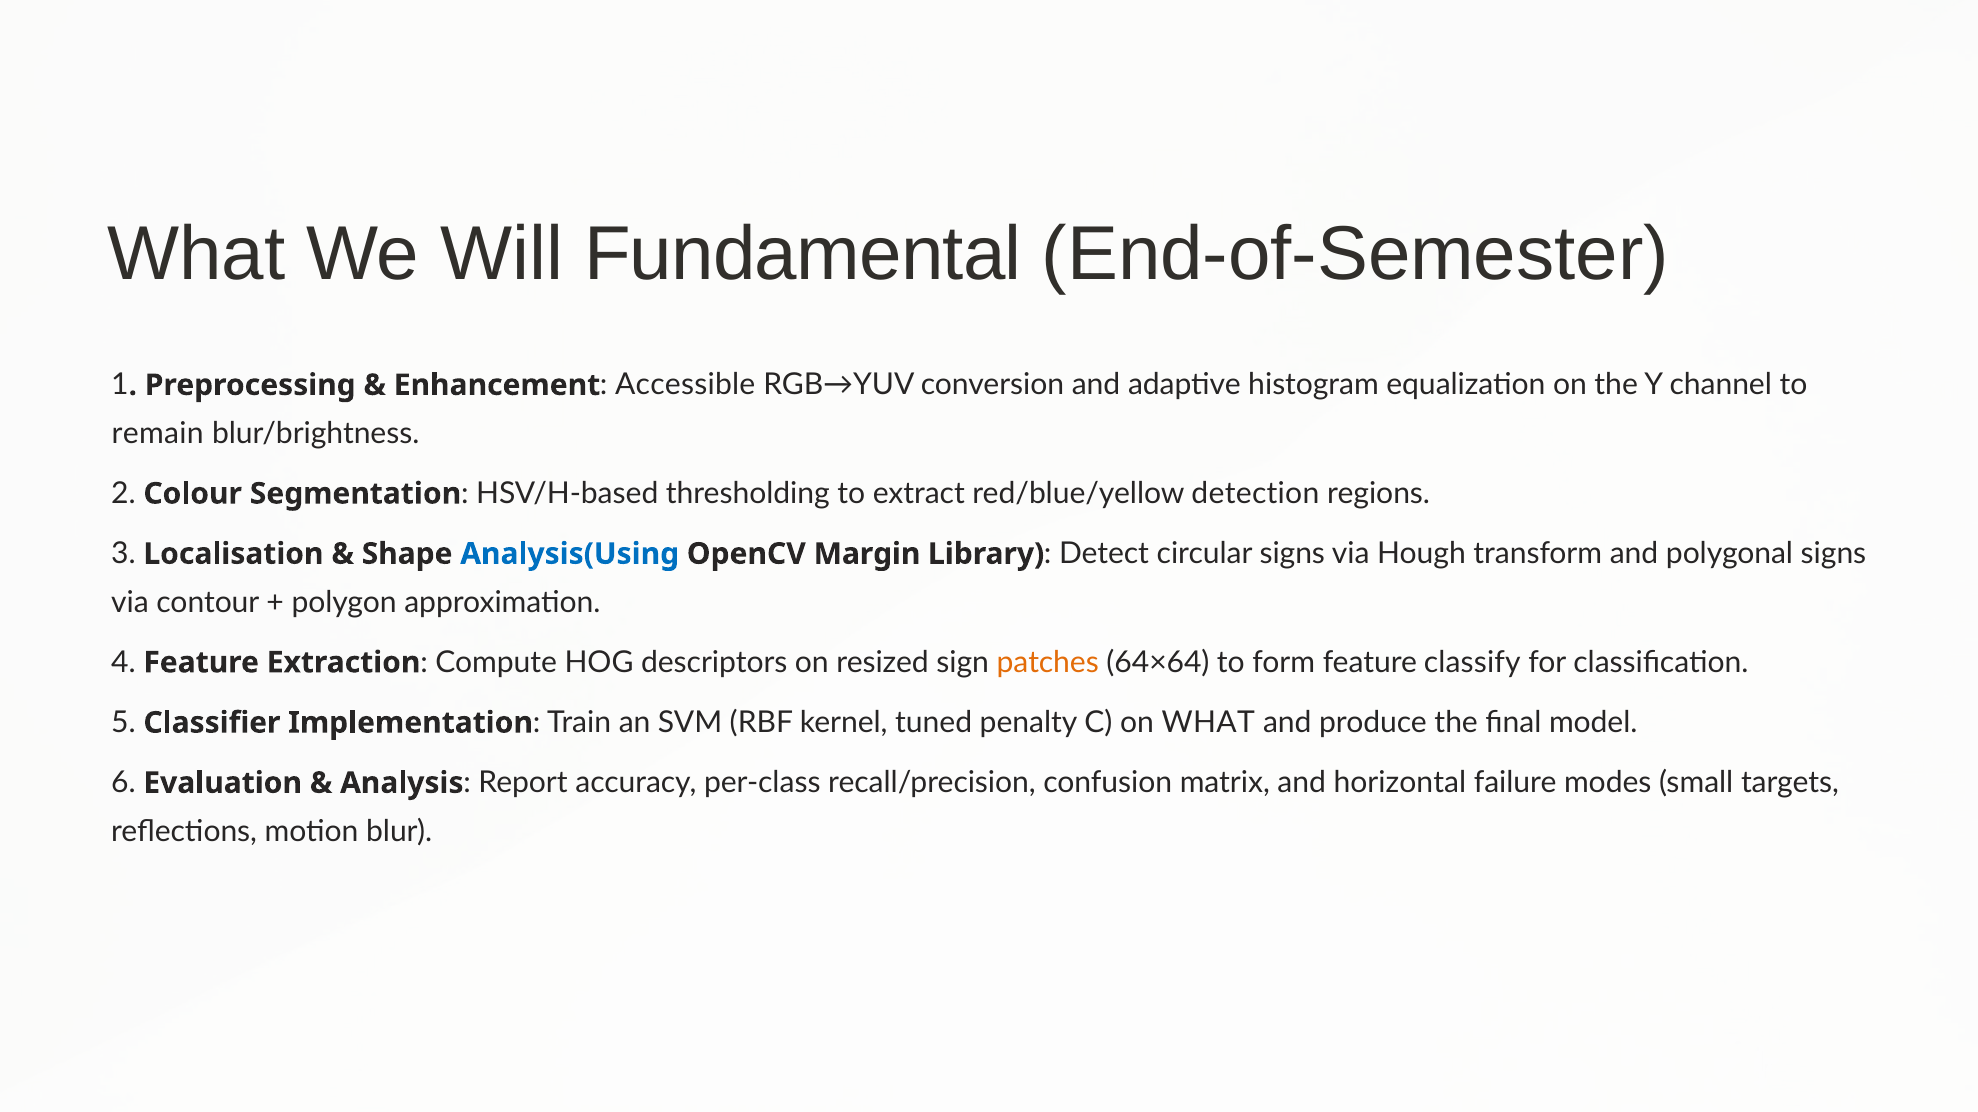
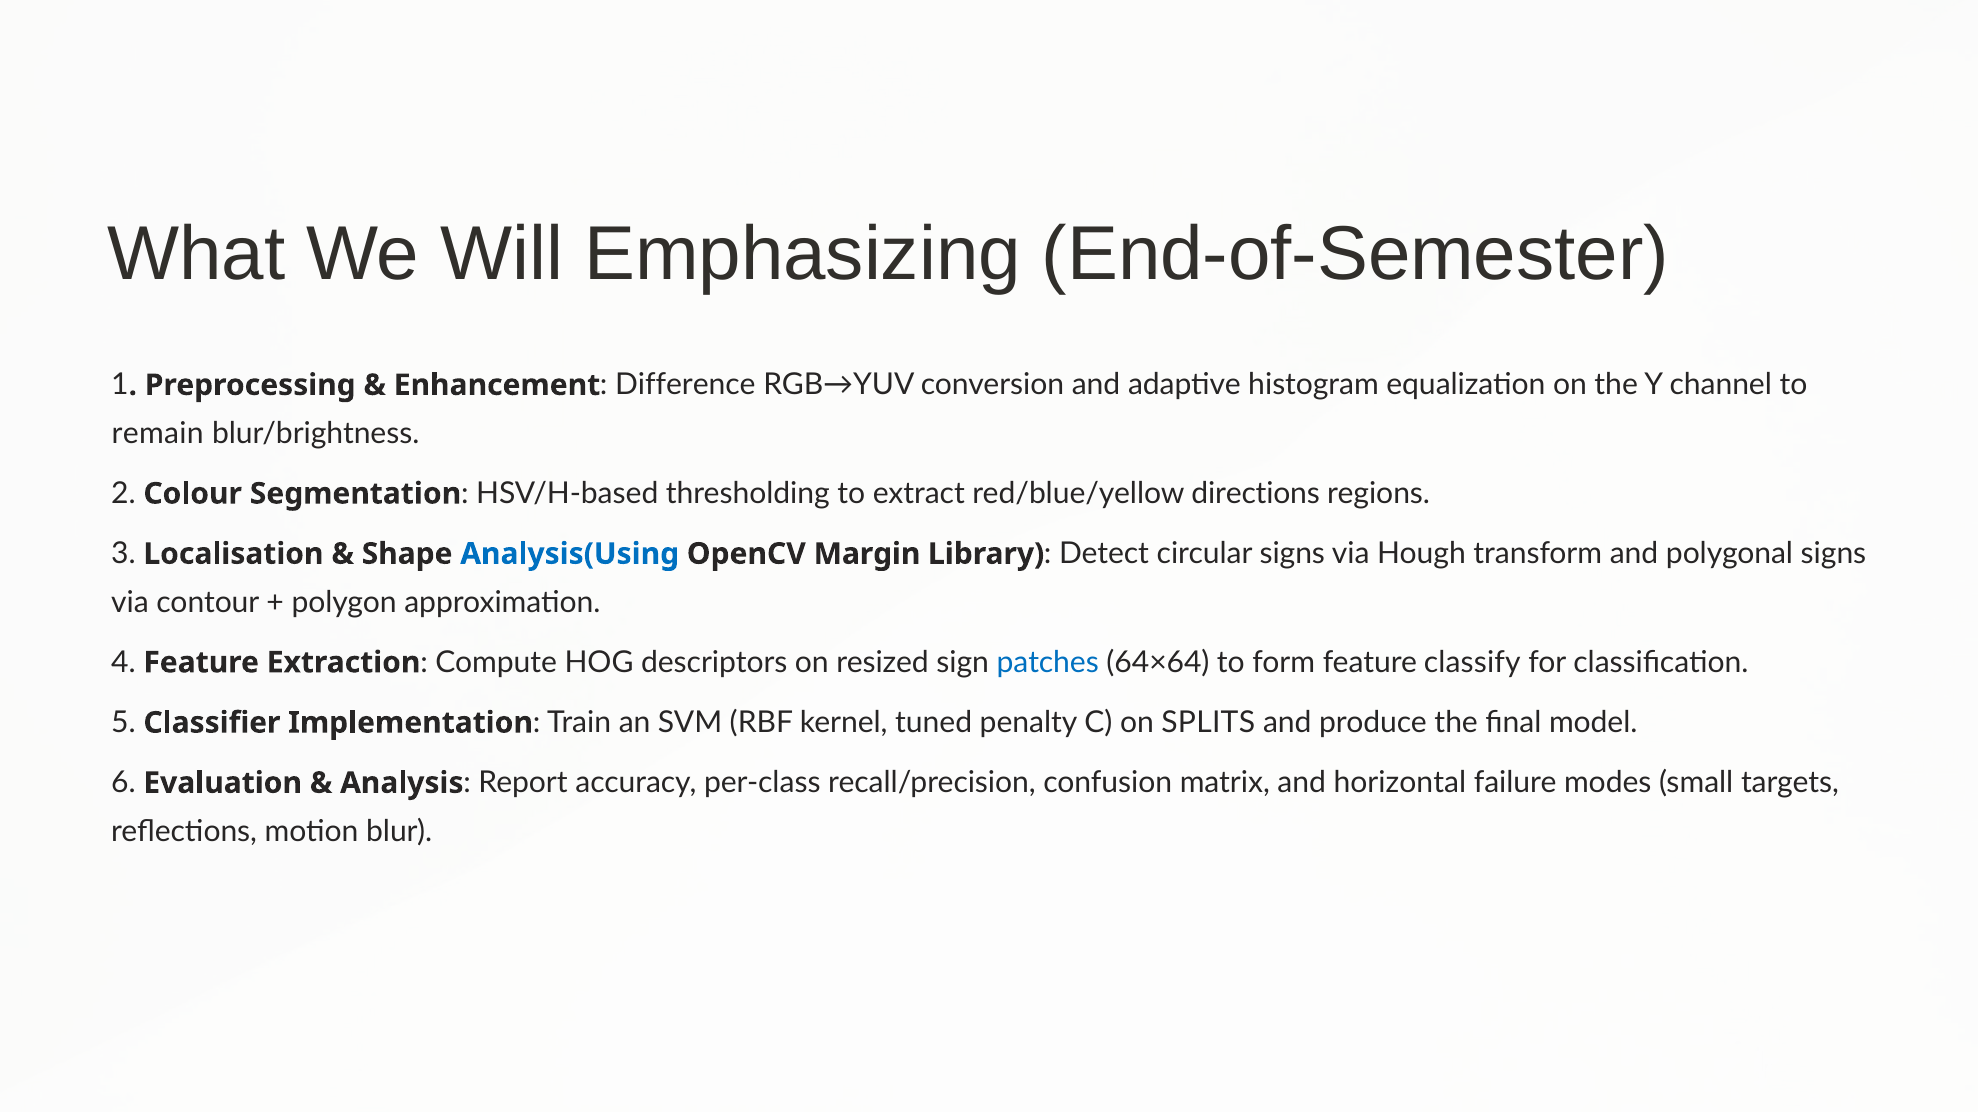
Fundamental: Fundamental -> Emphasizing (803, 254)
Accessible: Accessible -> Difference (685, 385)
detection: detection -> directions (1256, 494)
patches colour: orange -> blue (1048, 663)
on WHAT: WHAT -> SPLITS (1208, 723)
